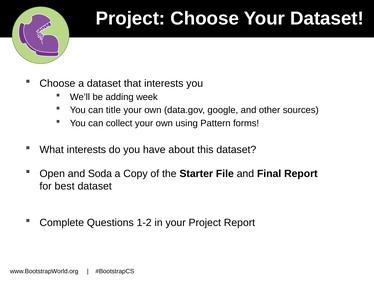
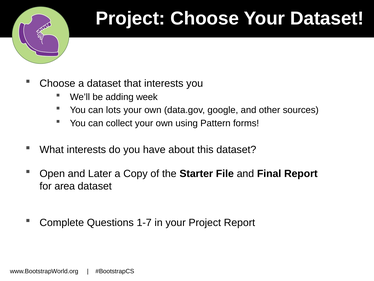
title: title -> lots (113, 110)
Soda: Soda -> Later (100, 173)
best: best -> area (65, 186)
1-2: 1-2 -> 1-7 (144, 222)
